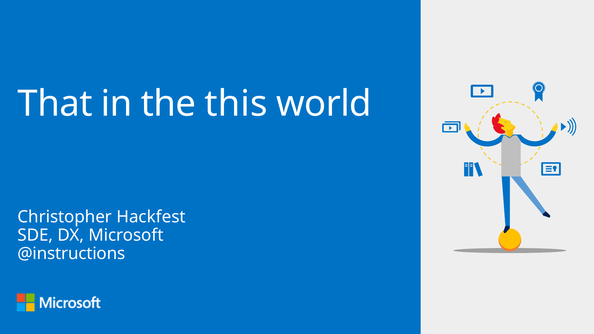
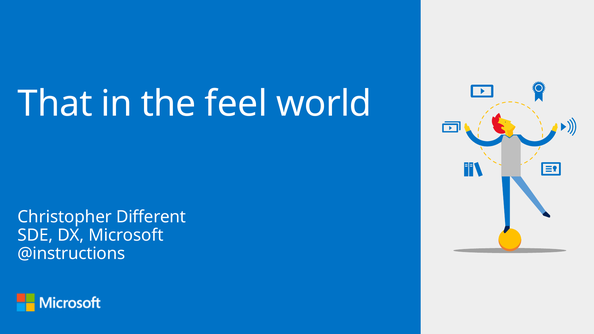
this: this -> feel (236, 104)
Hackfest: Hackfest -> Different (151, 217)
